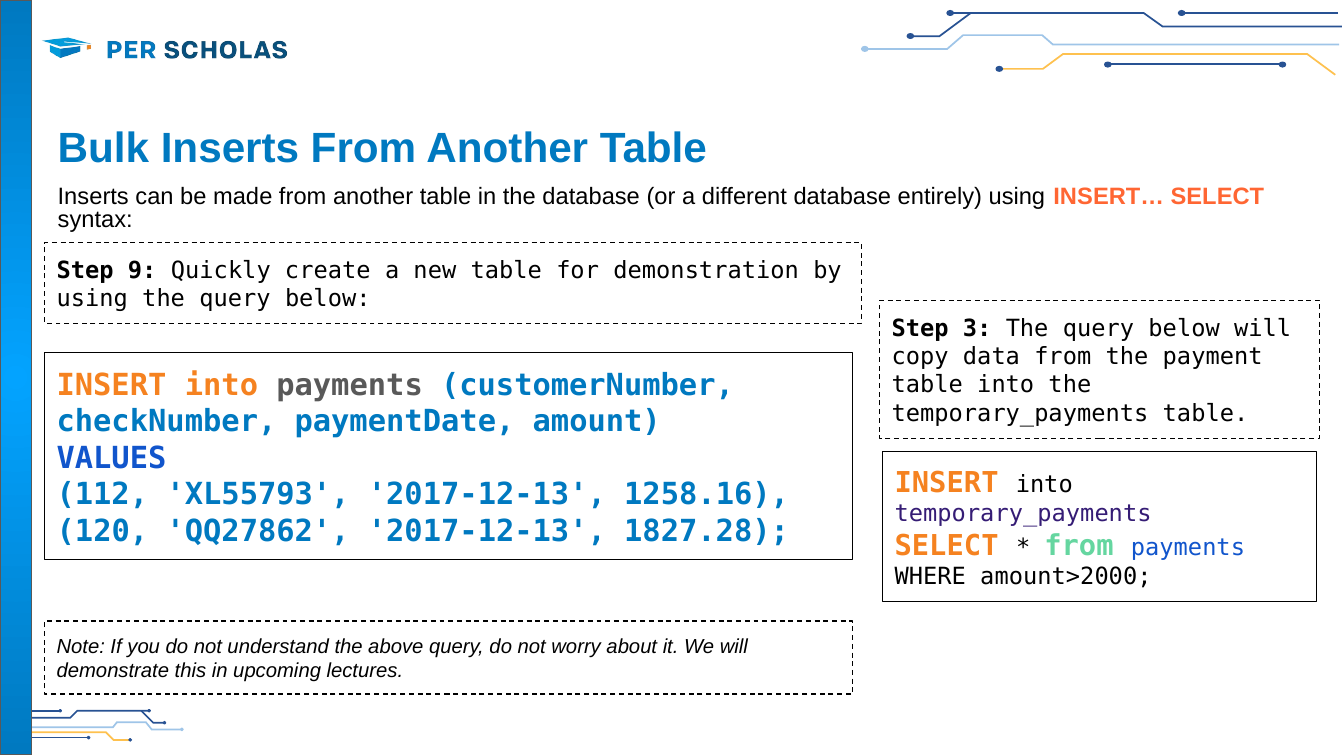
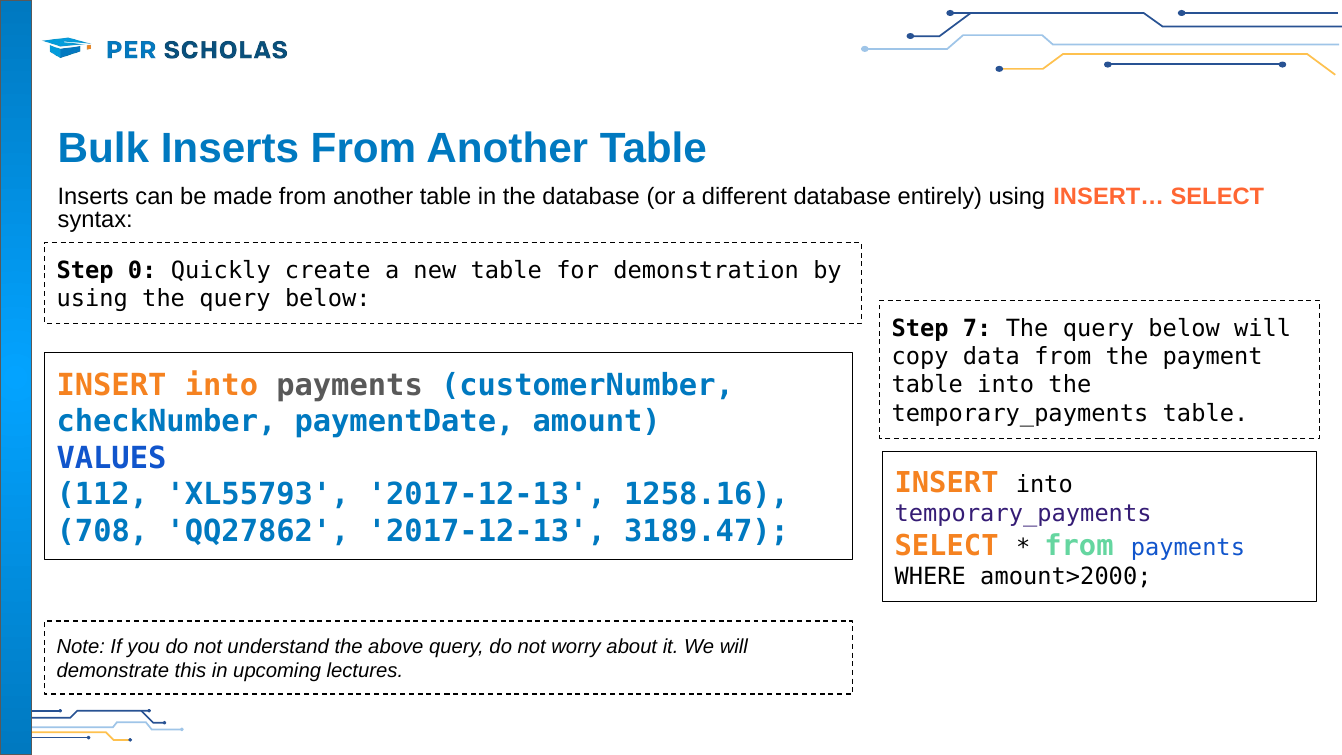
9: 9 -> 0 (142, 270)
3: 3 -> 7 (977, 328)
120: 120 -> 708 (102, 531)
1827.28: 1827.28 -> 3189.47 (707, 531)
